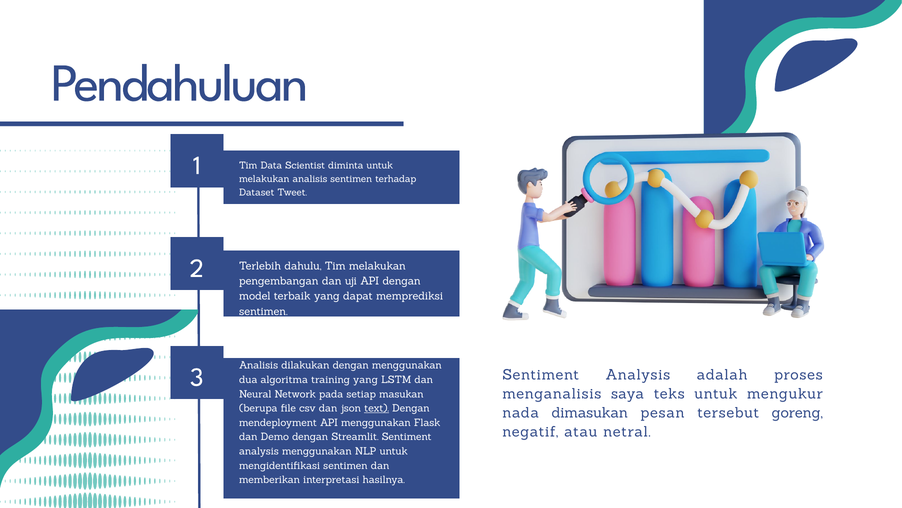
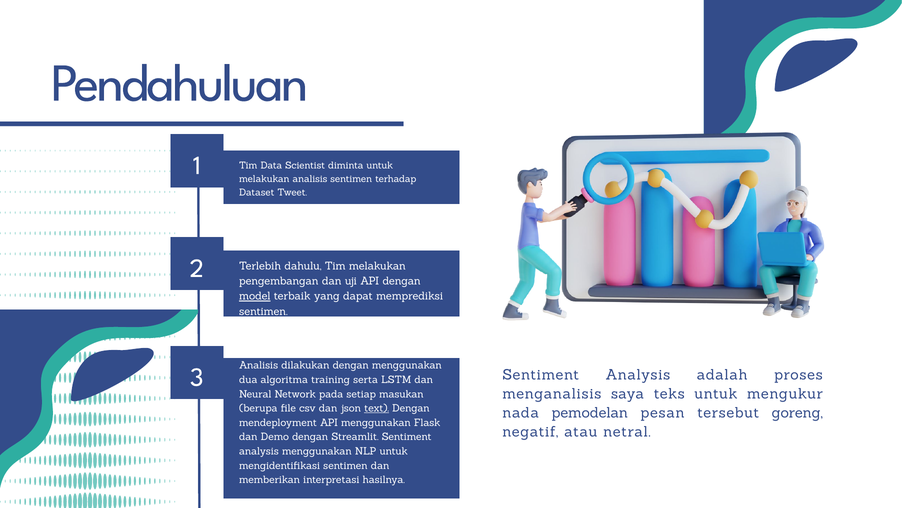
model underline: none -> present (255, 296)
training yang: yang -> serta (366, 379)
dimasukan: dimasukan -> pemodelan (590, 412)
